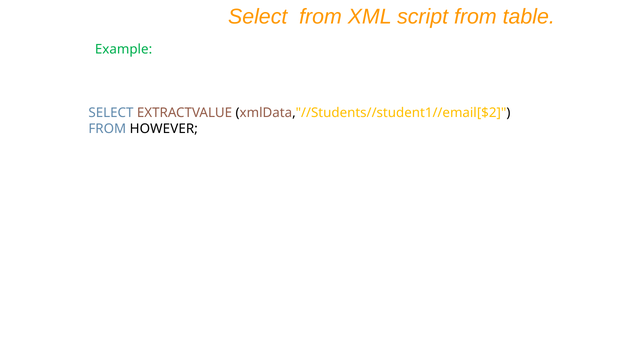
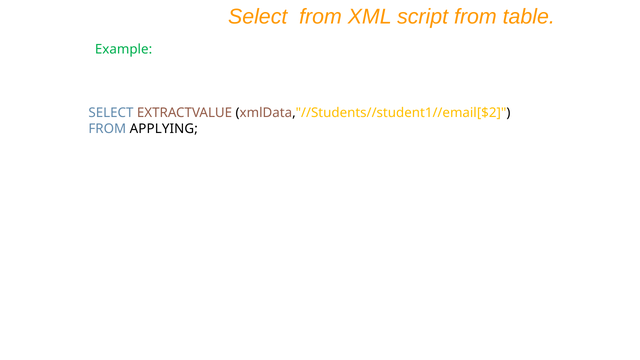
HOWEVER: HOWEVER -> APPLYING (164, 129)
